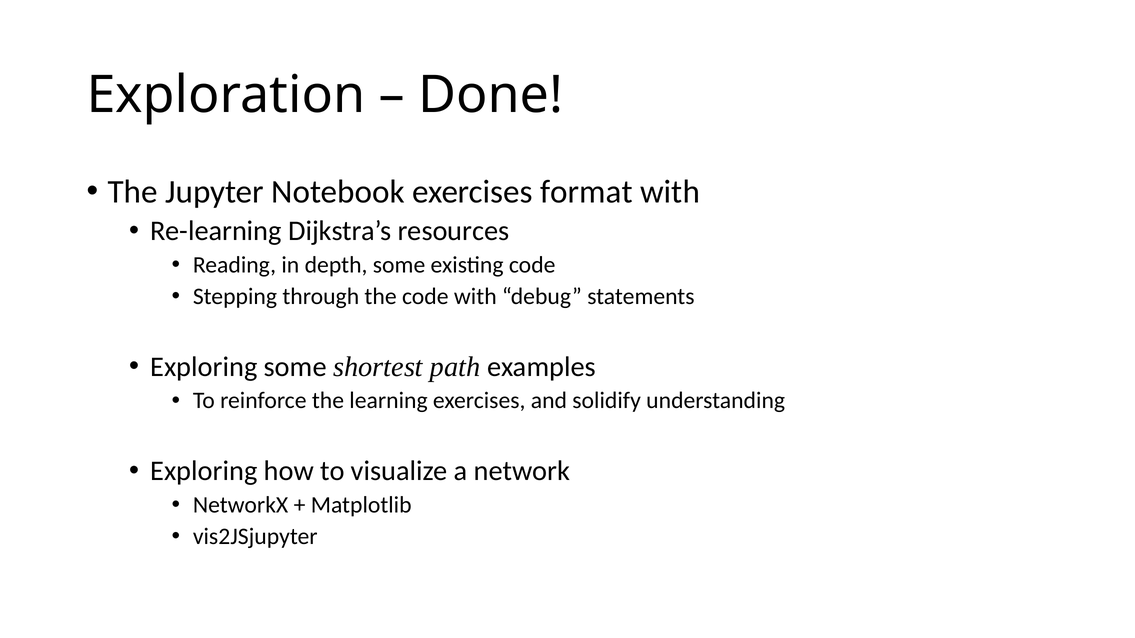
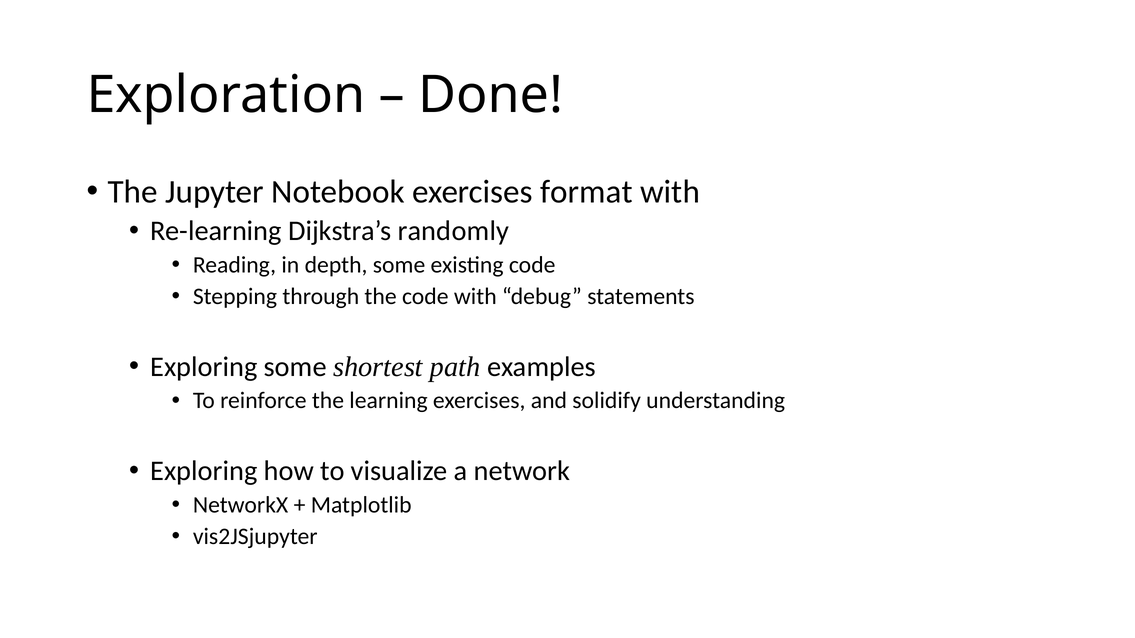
resources: resources -> randomly (453, 231)
